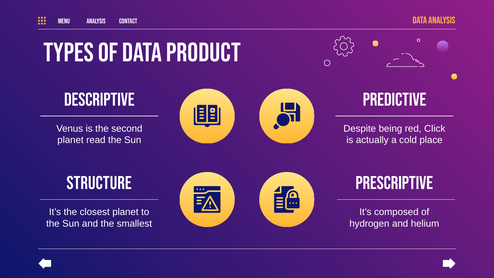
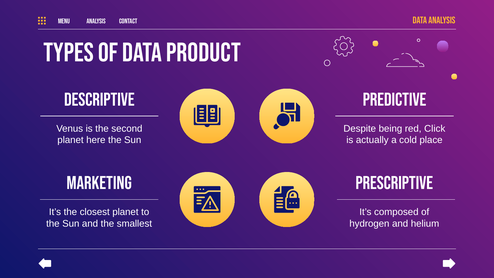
read: read -> here (96, 140)
STRUCTURE: STRUCTURE -> MARKETING (99, 183)
